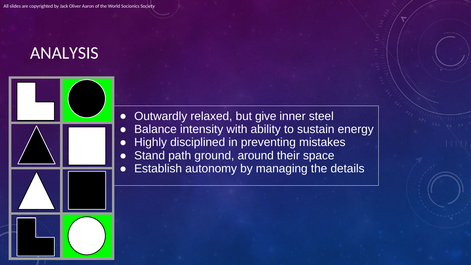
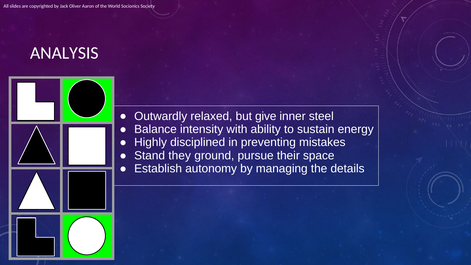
path: path -> they (180, 155)
around: around -> pursue (256, 155)
